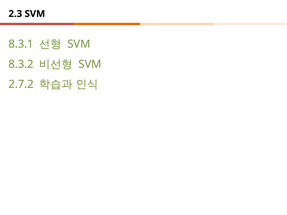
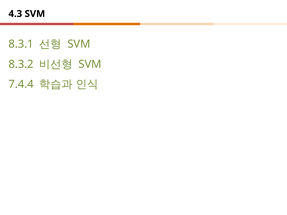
2.3: 2.3 -> 4.3 (15, 14)
2.7.2: 2.7.2 -> 7.4.4 (21, 84)
